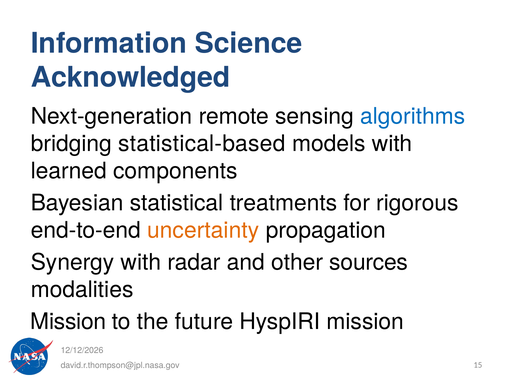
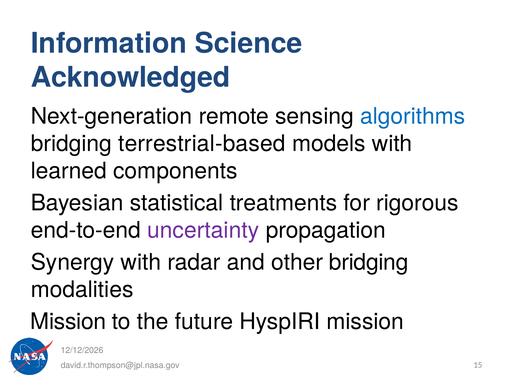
statistical-based: statistical-based -> terrestrial-based (202, 144)
uncertainty colour: orange -> purple (203, 230)
other sources: sources -> bridging (369, 262)
